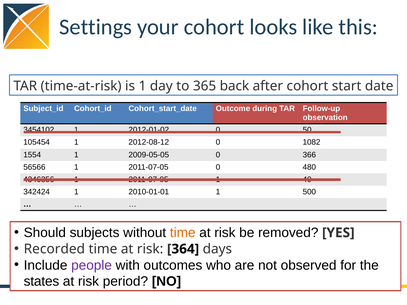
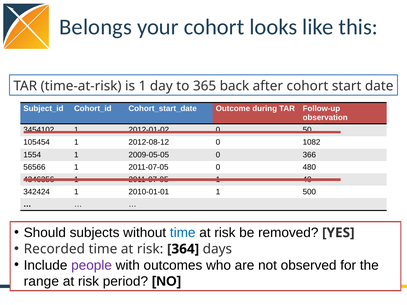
Settings: Settings -> Belongs (96, 27)
time colour: orange -> blue (183, 233)
states: states -> range (41, 282)
